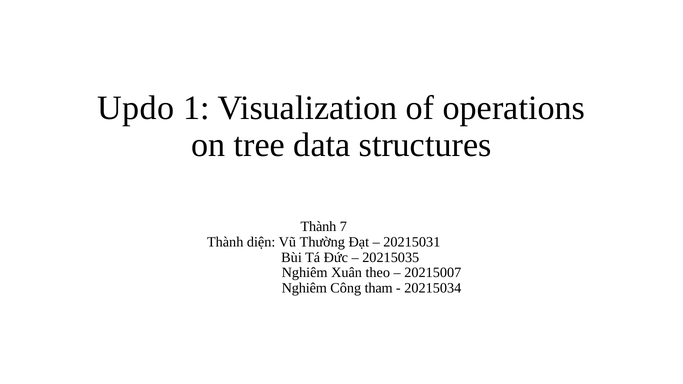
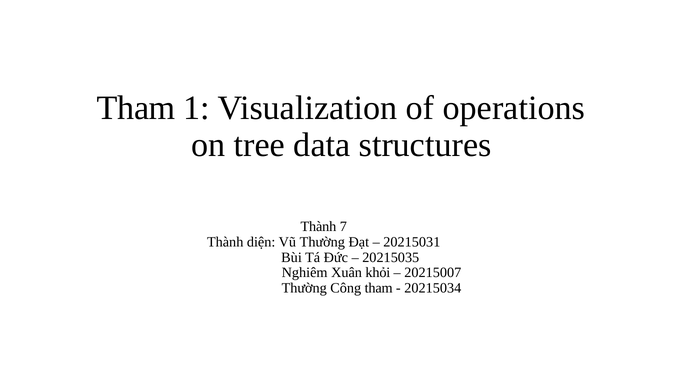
Updo: Updo -> Tham (136, 108)
theo: theo -> khỏi (378, 273)
Nghiêm: Nghiêm -> Thường (304, 288)
